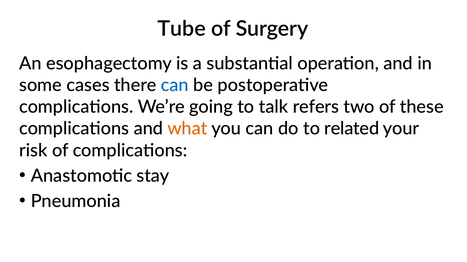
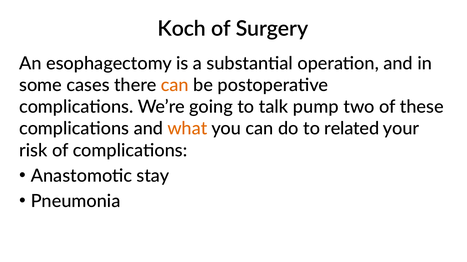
Tube: Tube -> Koch (182, 29)
can colour: blue -> orange (175, 85)
refers: refers -> pump (316, 107)
